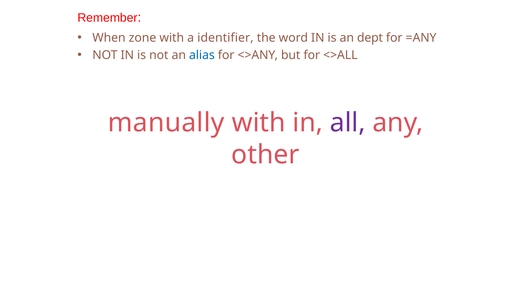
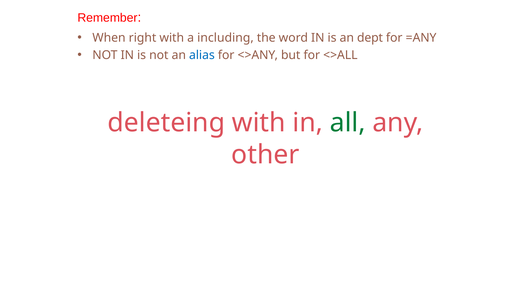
zone: zone -> right (143, 38)
identifier: identifier -> including (225, 38)
manually: manually -> deleteing (166, 123)
all colour: purple -> green (348, 123)
